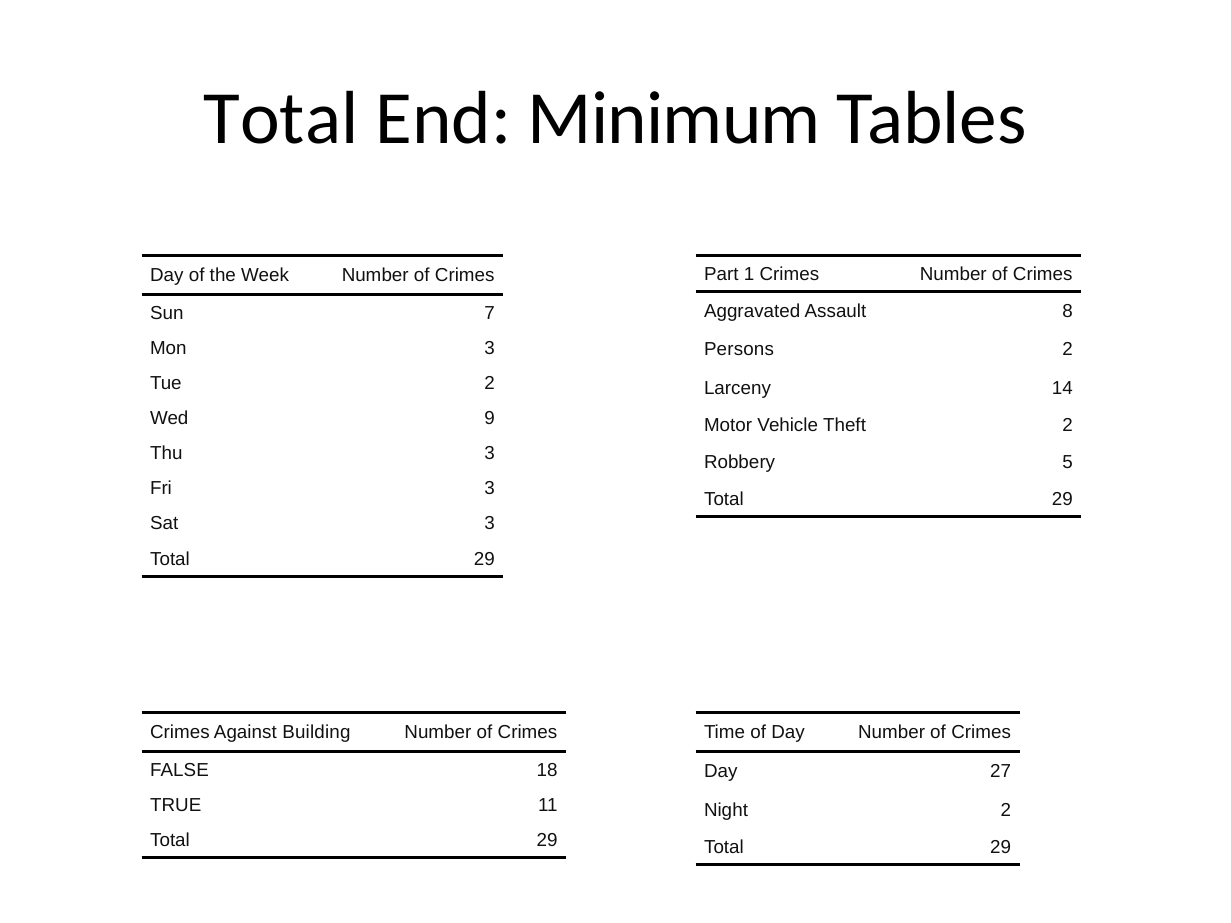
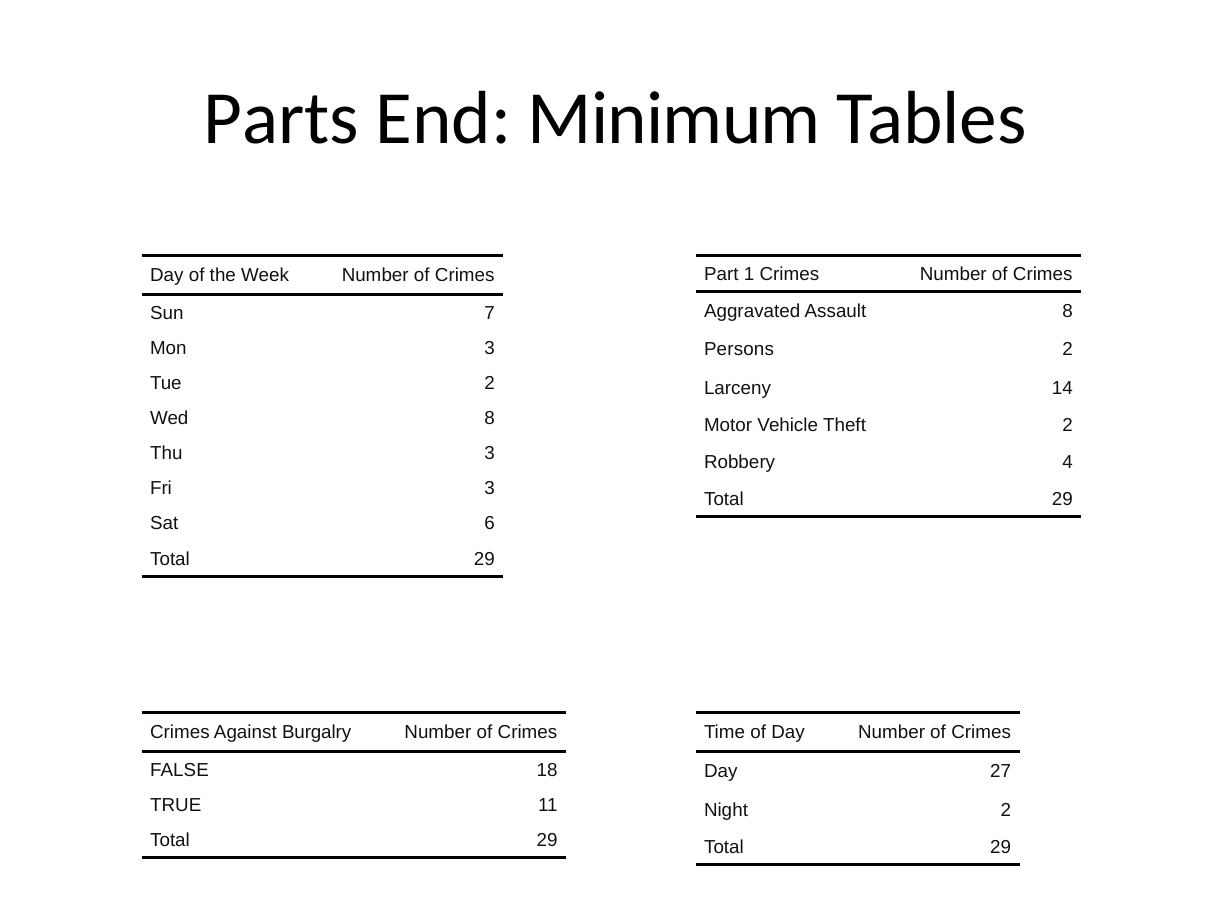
Total: Total -> Parts (281, 119)
Wed 9: 9 -> 8 (490, 418)
5: 5 -> 4 (1068, 463)
Sat 3: 3 -> 6 (490, 524)
Building: Building -> Burgalry (317, 733)
